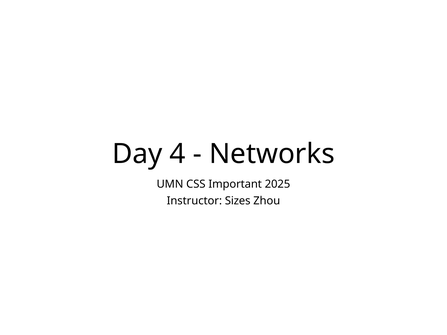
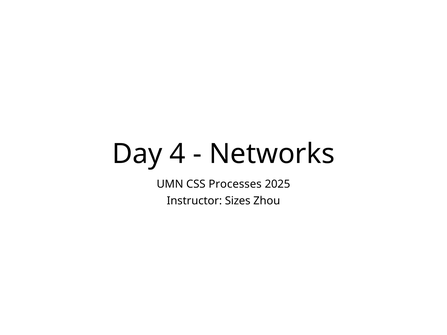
Important: Important -> Processes (235, 184)
